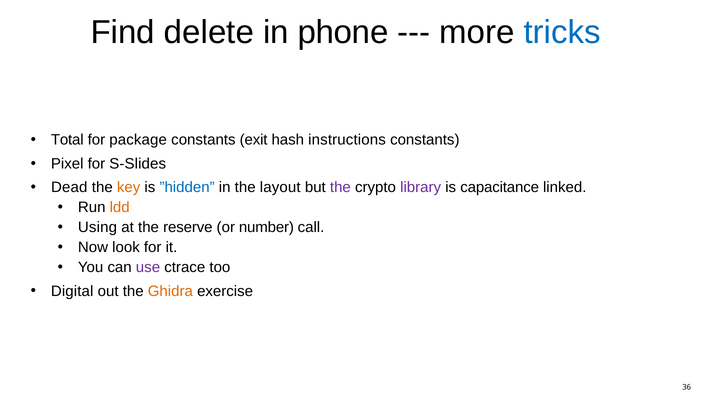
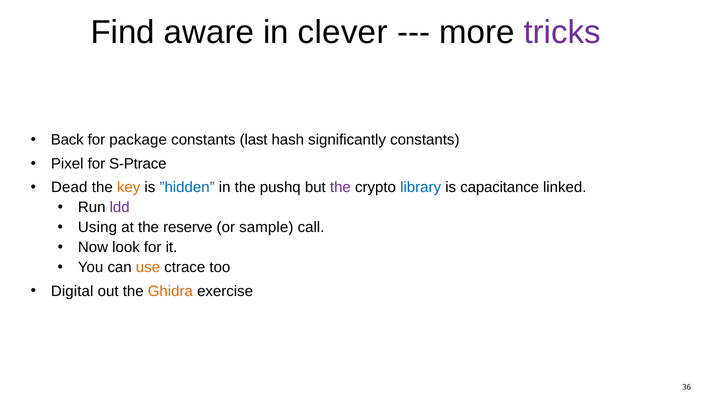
delete: delete -> aware (209, 32)
phone: phone -> clever (343, 32)
tricks colour: blue -> purple (562, 32)
Total: Total -> Back (67, 140)
exit: exit -> last (254, 140)
instructions: instructions -> significantly (347, 140)
S-Slides: S-Slides -> S-Ptrace (138, 163)
layout: layout -> pushq (280, 187)
library colour: purple -> blue (421, 187)
ldd colour: orange -> purple (120, 207)
number: number -> sample (266, 227)
use colour: purple -> orange (148, 267)
